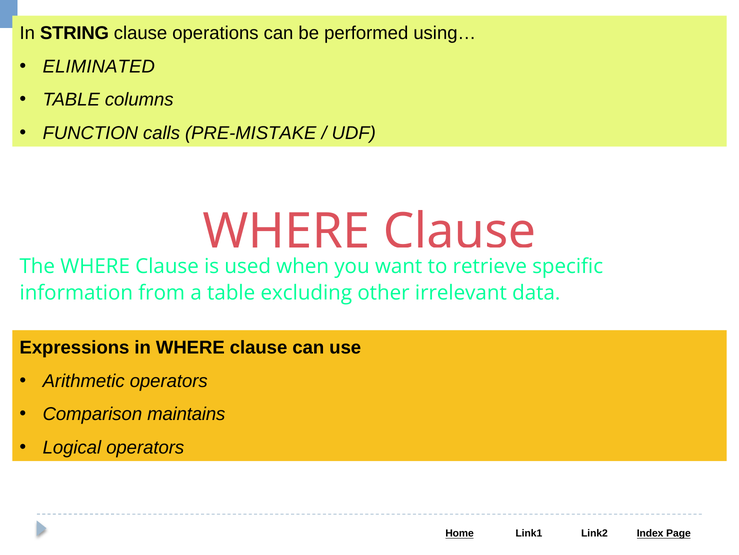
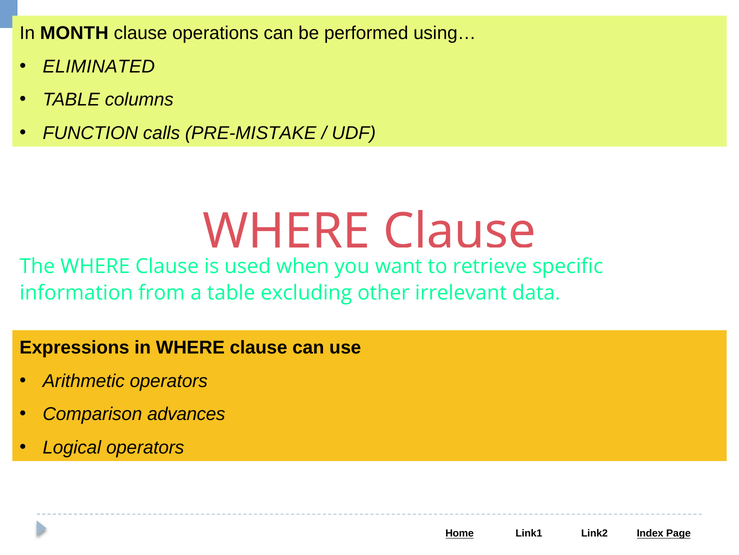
STRING: STRING -> MONTH (74, 33)
maintains: maintains -> advances (186, 414)
